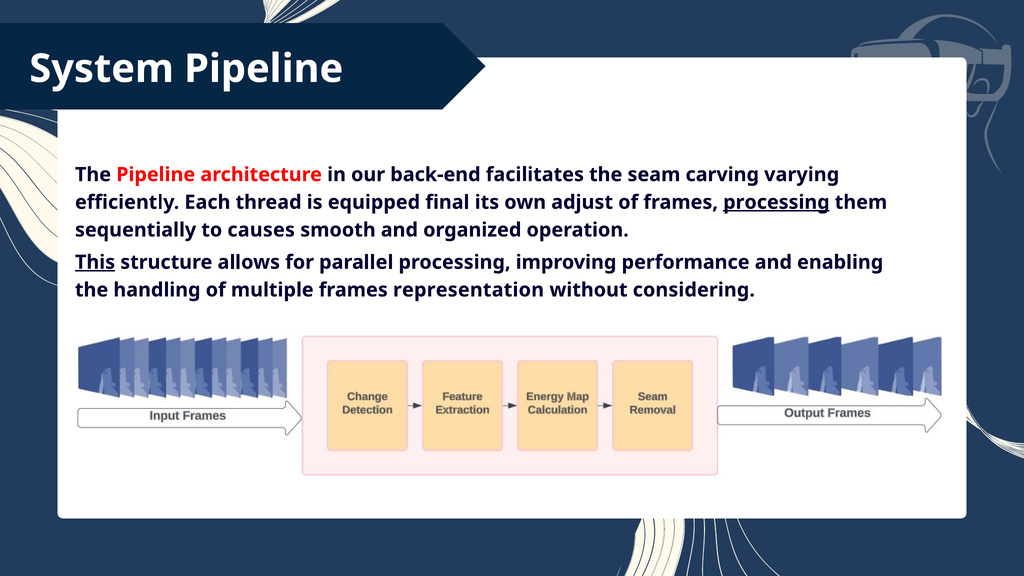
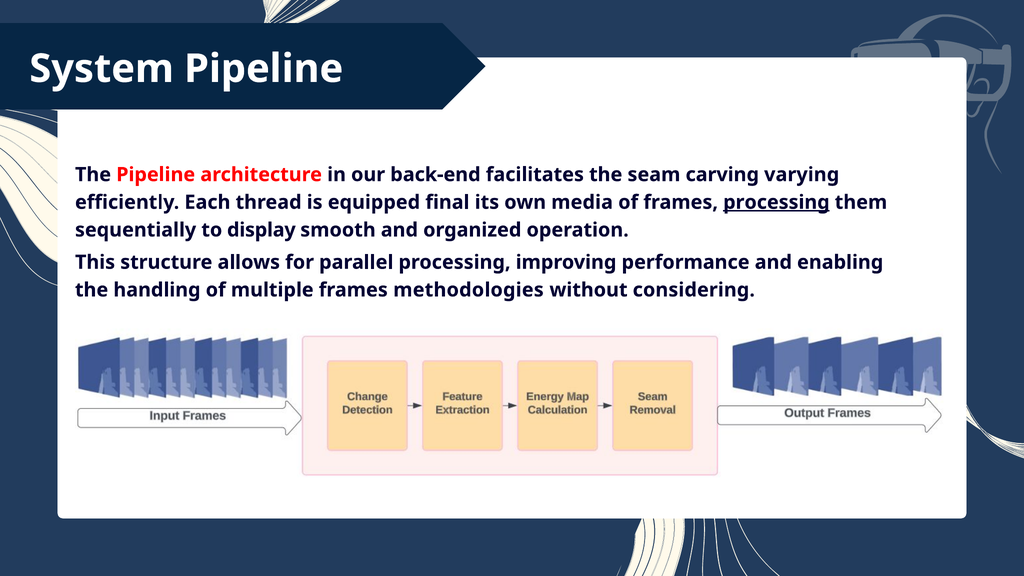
adjust: adjust -> media (582, 202)
causes: causes -> display (261, 230)
This underline: present -> none (95, 262)
representation: representation -> methodologies (469, 290)
